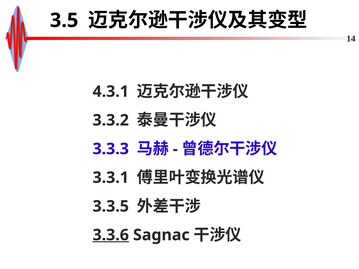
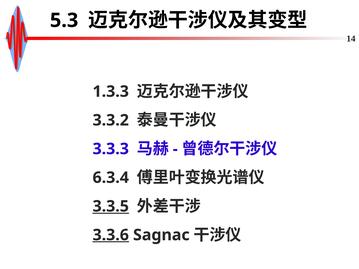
3.5: 3.5 -> 5.3 (64, 20)
4.3.1: 4.3.1 -> 1.3.3 (111, 92)
3.3.1: 3.3.1 -> 6.3.4 (111, 178)
3.3.5 underline: none -> present (111, 206)
